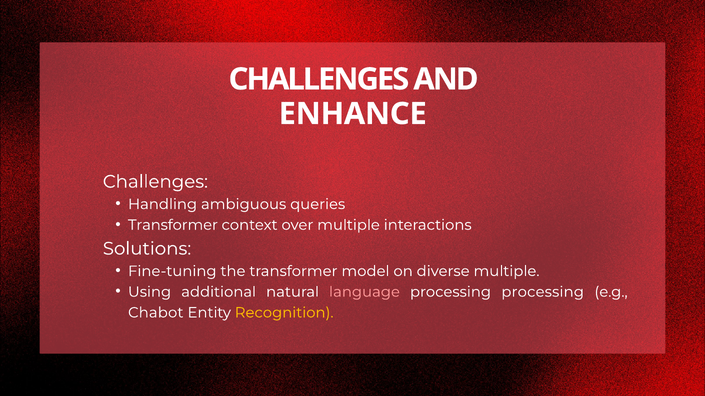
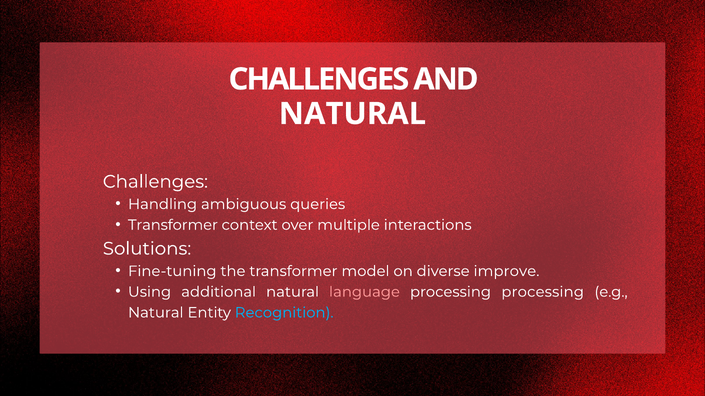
ENHANCE: ENHANCE -> NATURAL (352, 114)
diverse multiple: multiple -> improve (506, 272)
Chabot: Chabot -> Natural (156, 313)
Recognition colour: yellow -> light blue (284, 313)
